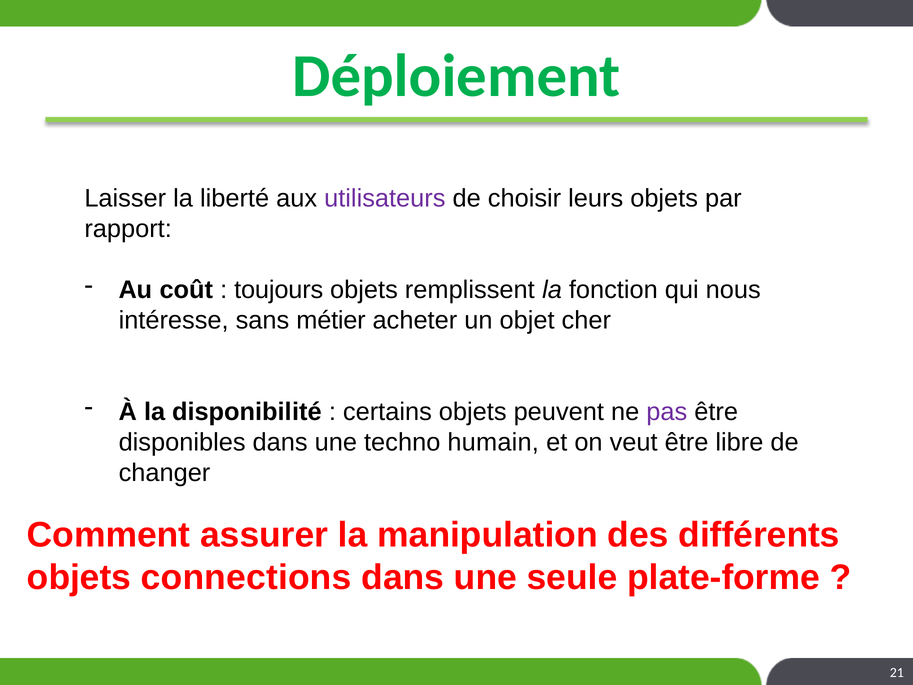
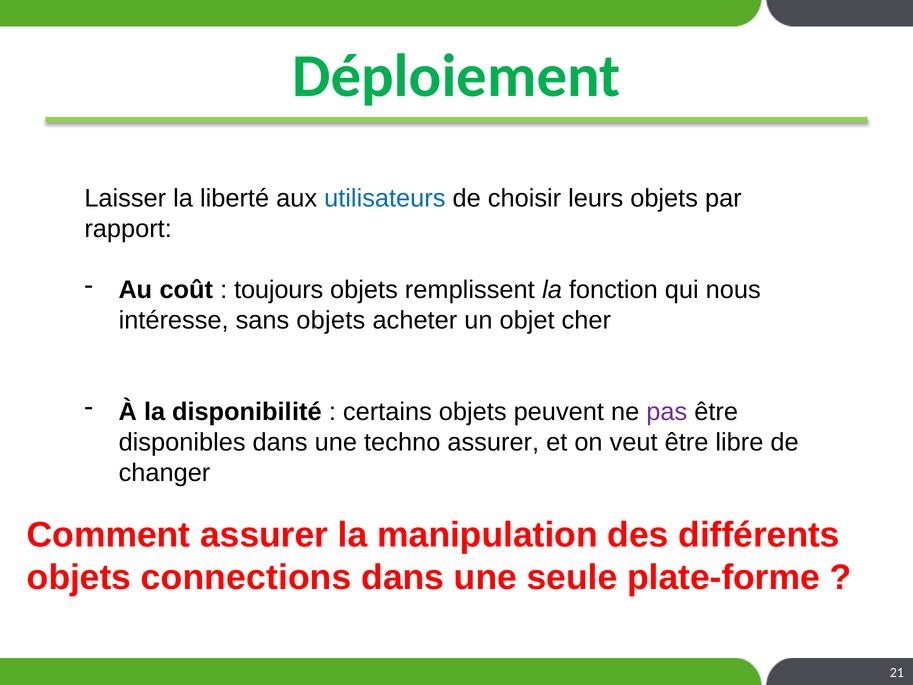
utilisateurs colour: purple -> blue (385, 198)
sans métier: métier -> objets (331, 320)
techno humain: humain -> assurer (493, 442)
